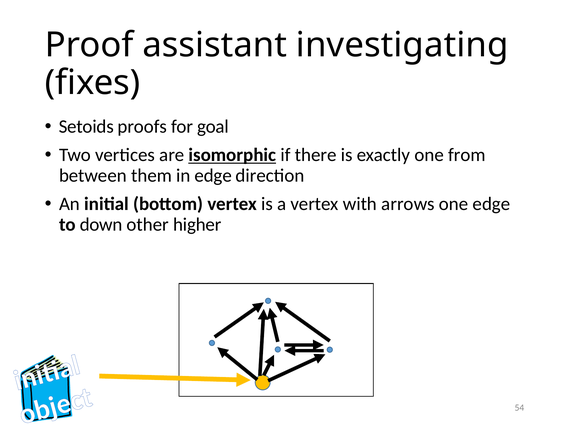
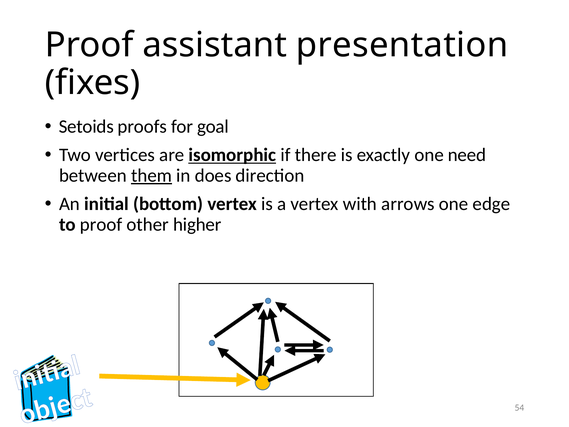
investigating: investigating -> presentation (402, 45)
from: from -> need (467, 155)
them underline: none -> present (152, 175)
in edge: edge -> does (213, 175)
to down: down -> proof (101, 224)
